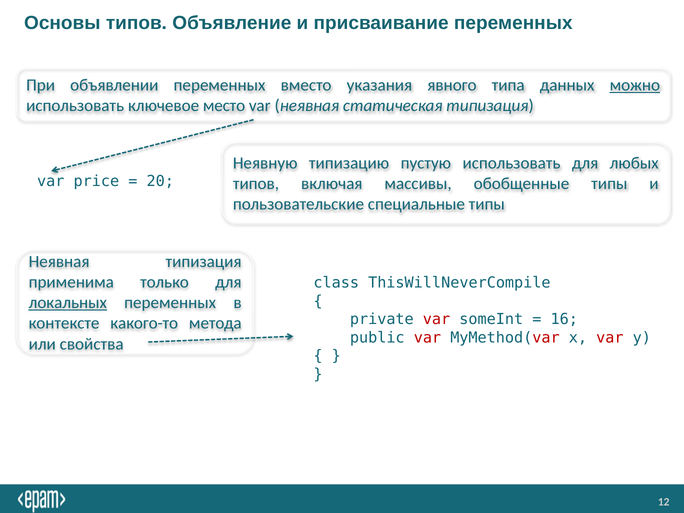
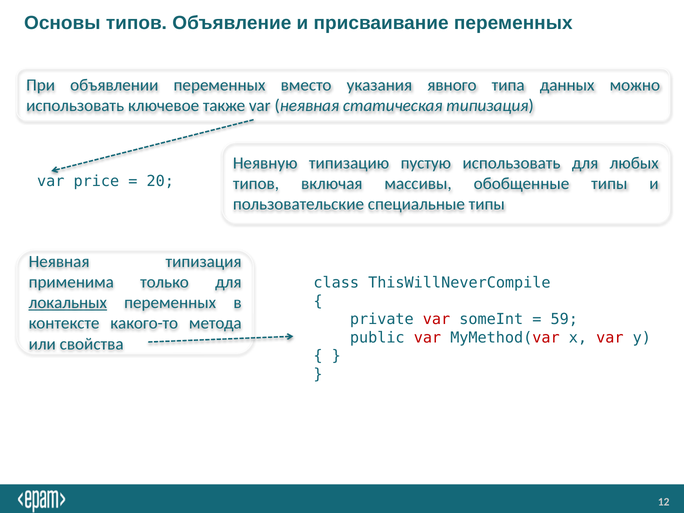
можно underline: present -> none (635, 85)
место: место -> также (224, 105)
16: 16 -> 59 (564, 319)
